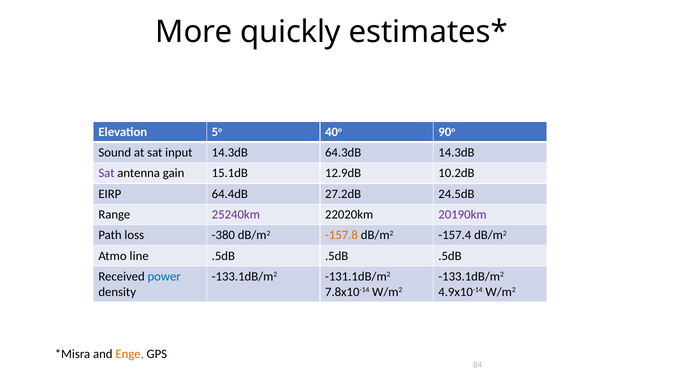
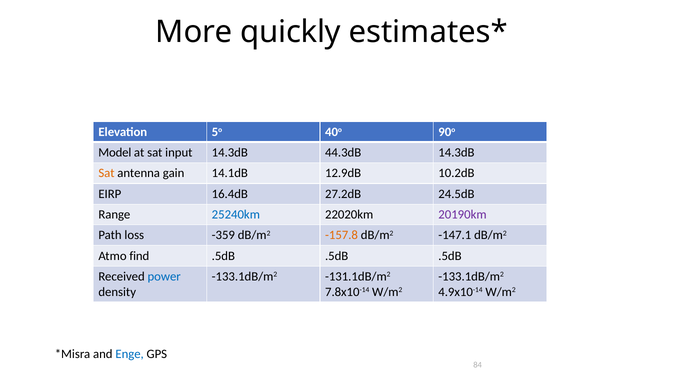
Sound: Sound -> Model (115, 153)
64.3dB: 64.3dB -> 44.3dB (343, 153)
Sat colour: purple -> orange (106, 174)
15.1dB: 15.1dB -> 14.1dB (230, 174)
64.4dB: 64.4dB -> 16.4dB (230, 194)
25240km colour: purple -> blue (236, 215)
-380: -380 -> -359 (223, 236)
-157.4: -157.4 -> -147.1 (455, 236)
line: line -> find (139, 256)
Enge colour: orange -> blue (130, 355)
